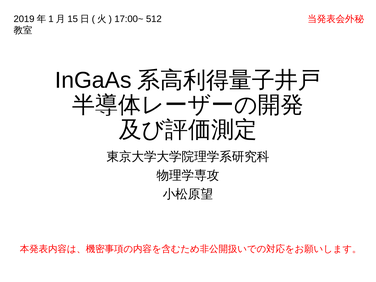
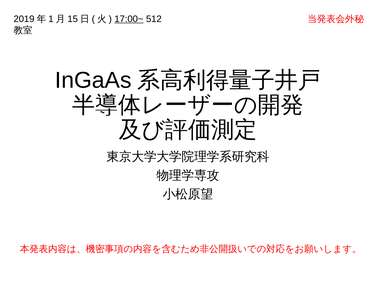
17:00~ underline: none -> present (129, 19)
